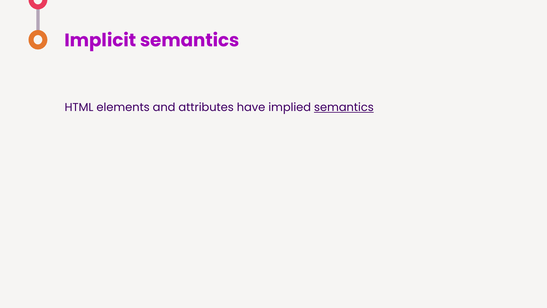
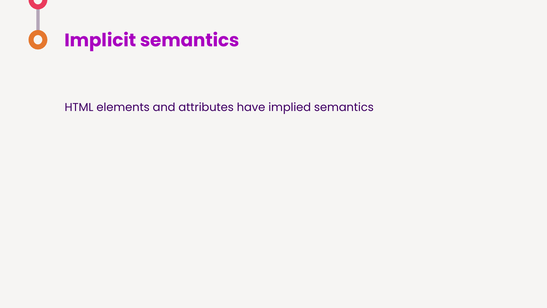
semantics underline: present -> none (344, 107)
